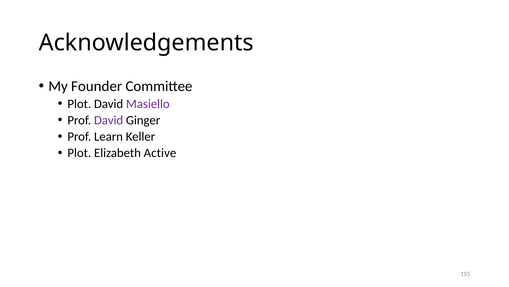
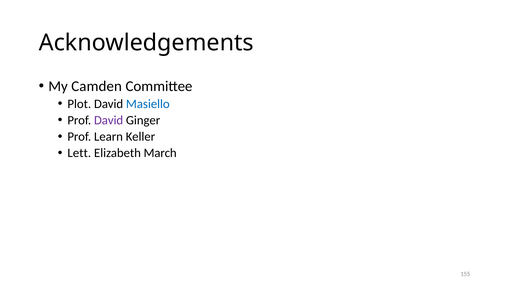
Founder: Founder -> Camden (97, 86)
Masiello colour: purple -> blue (148, 104)
Plot: Plot -> Lett (79, 153)
Active: Active -> March (160, 153)
